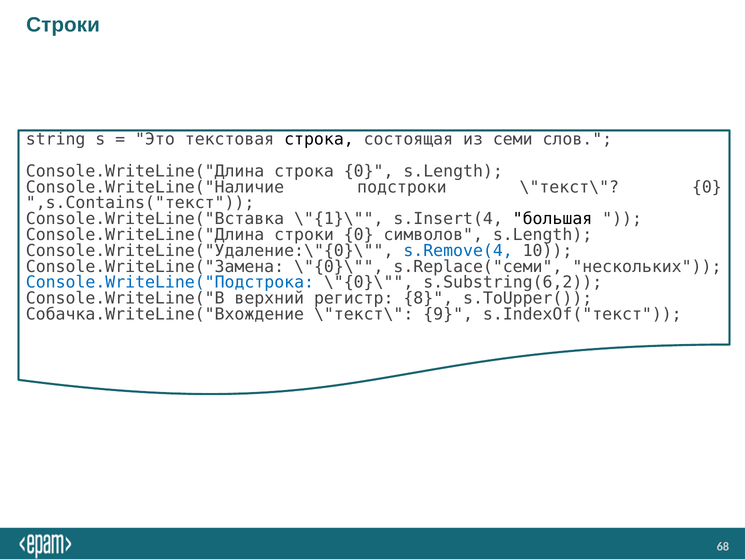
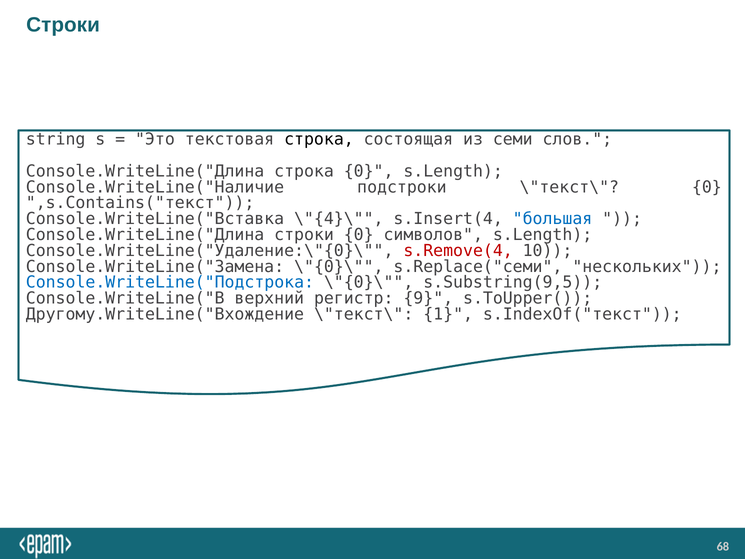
\"{1}\: \"{1}\ -> \"{4}\ (339, 219)
большая colour: black -> blue (553, 219)
s.Remove(4 colour: blue -> red (458, 251)
s.Substring(6,2: s.Substring(6,2 -> s.Substring(9,5 (513, 282)
8: 8 -> 9 (428, 298)
Собачка.WriteLine("Вхождение: Собачка.WriteLine("Вхождение -> Другому.WriteLine("Вхождение (165, 314)
9: 9 -> 1 (448, 314)
